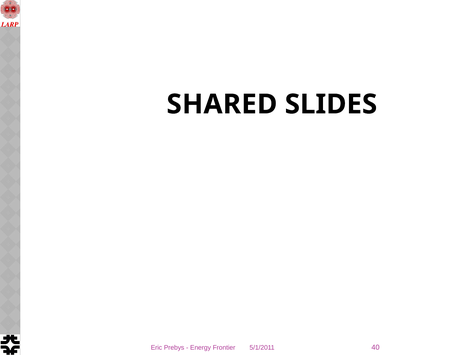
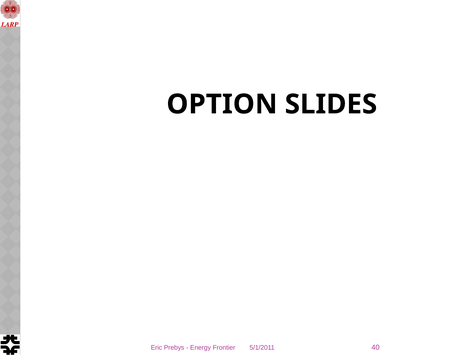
SHARED: SHARED -> OPTION (222, 104)
